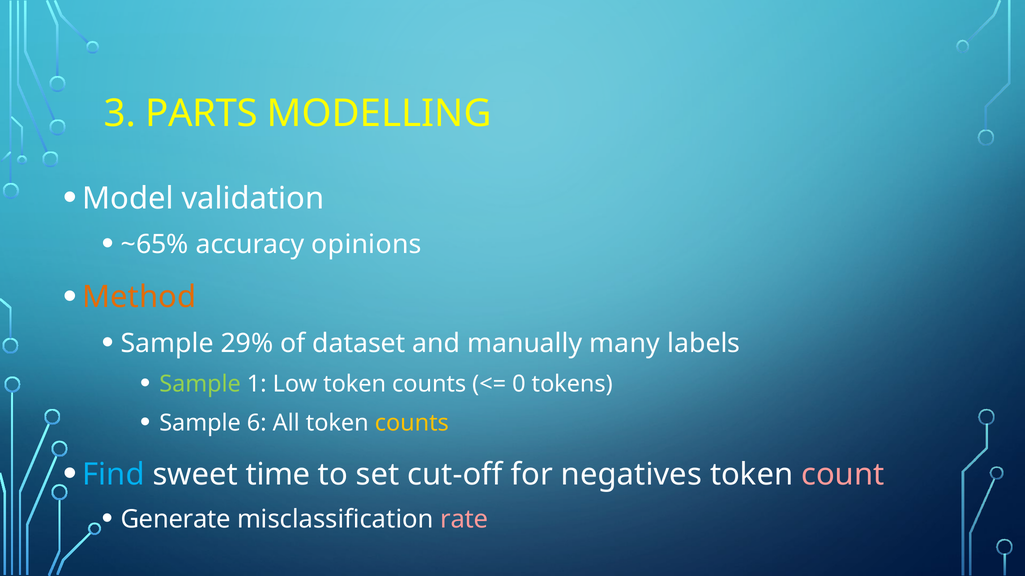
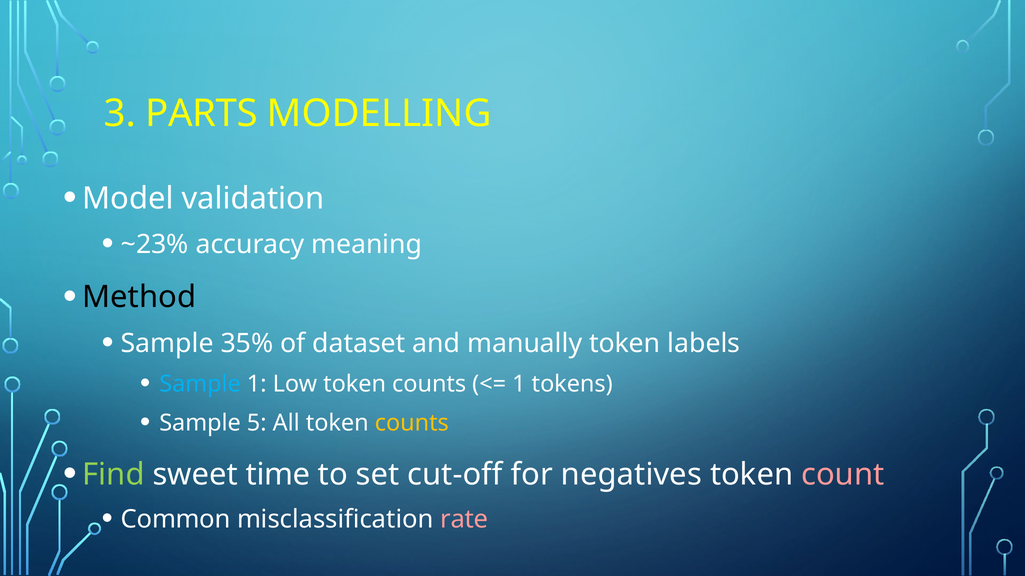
~65%: ~65% -> ~23% (155, 245)
opinions: opinions -> meaning (367, 245)
Method colour: orange -> black (139, 298)
29%: 29% -> 35% (247, 344)
manually many: many -> token (625, 344)
Sample colour: light green -> light blue (200, 384)
0: 0 -> 1 (519, 384)
6: 6 -> 5 (257, 424)
Find colour: light blue -> light green (114, 475)
Generate: Generate -> Common (176, 520)
